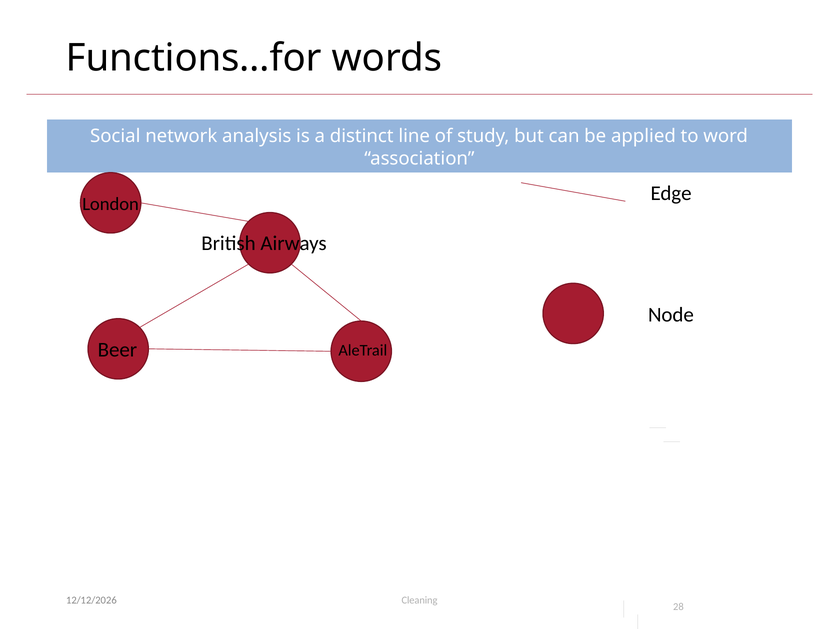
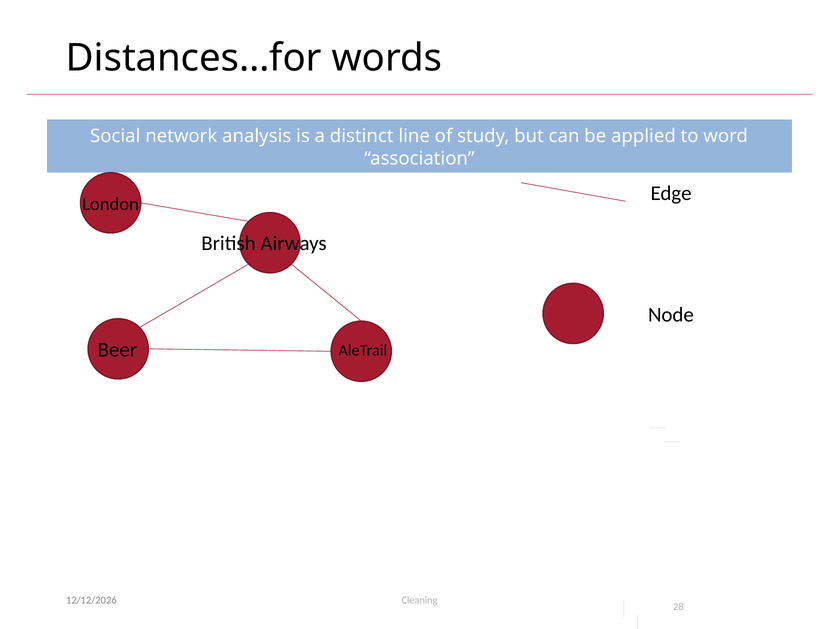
Functions…for: Functions…for -> Distances…for (194, 58)
